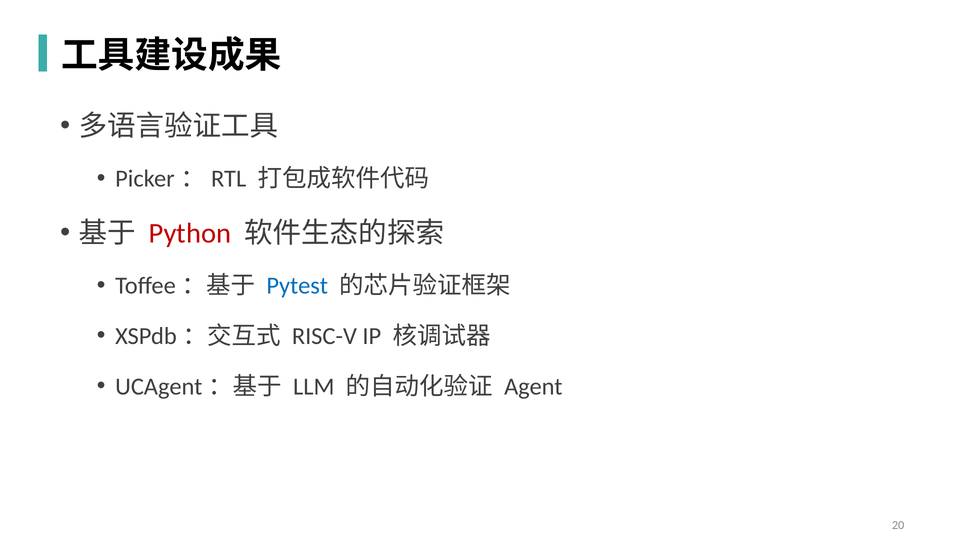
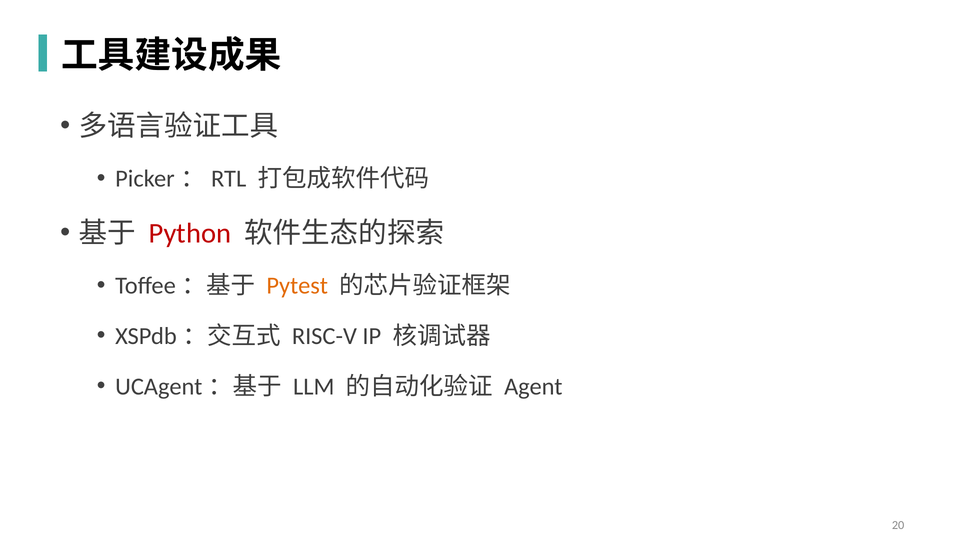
Pytest colour: blue -> orange (297, 286)
